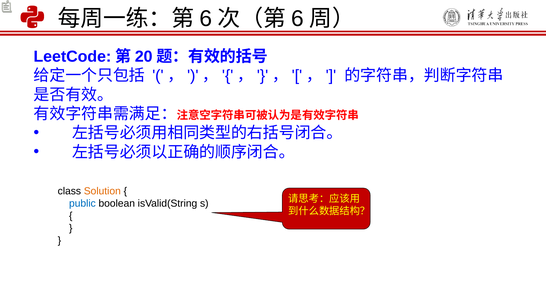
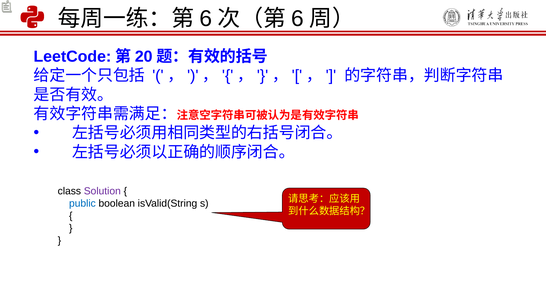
Solution colour: orange -> purple (102, 191)
